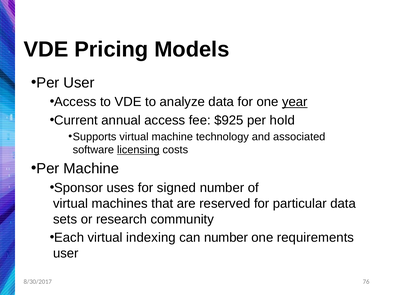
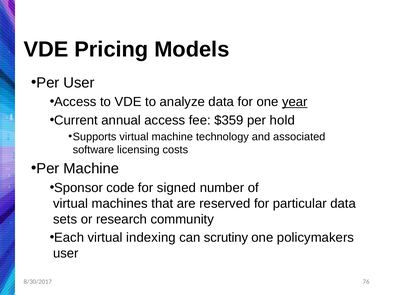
$925: $925 -> $359 (229, 120)
licensing underline: present -> none (138, 150)
uses: uses -> code (121, 188)
can number: number -> scrutiny (226, 237)
requirements: requirements -> policymakers (315, 237)
